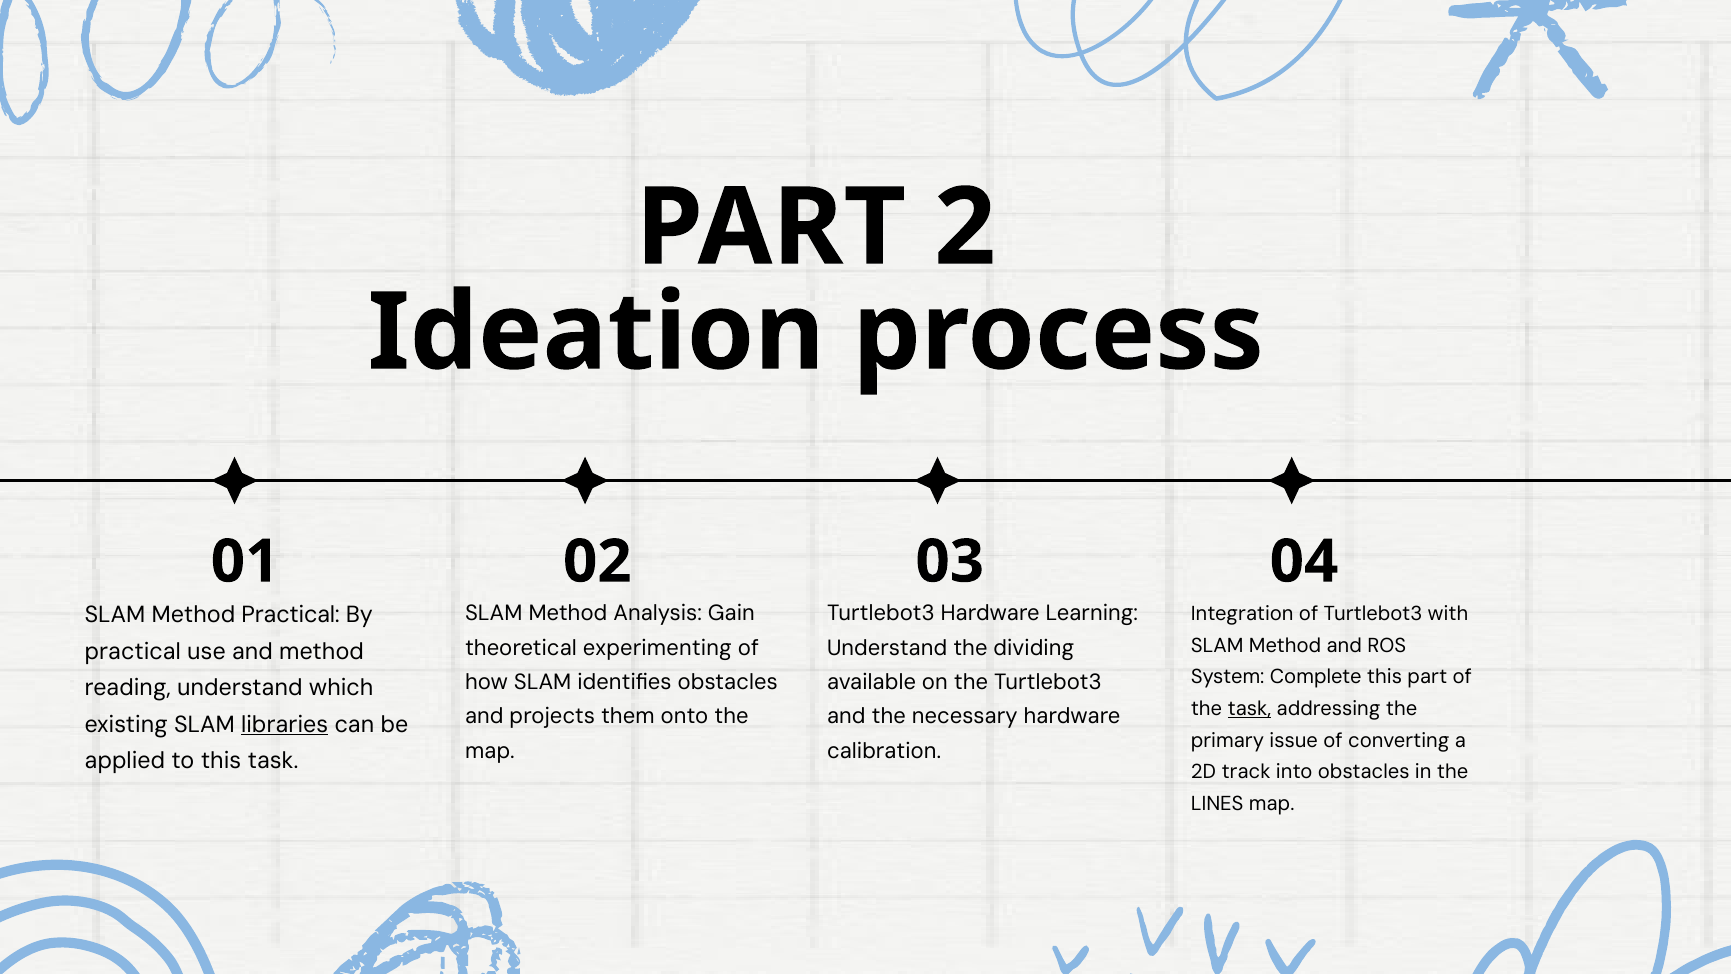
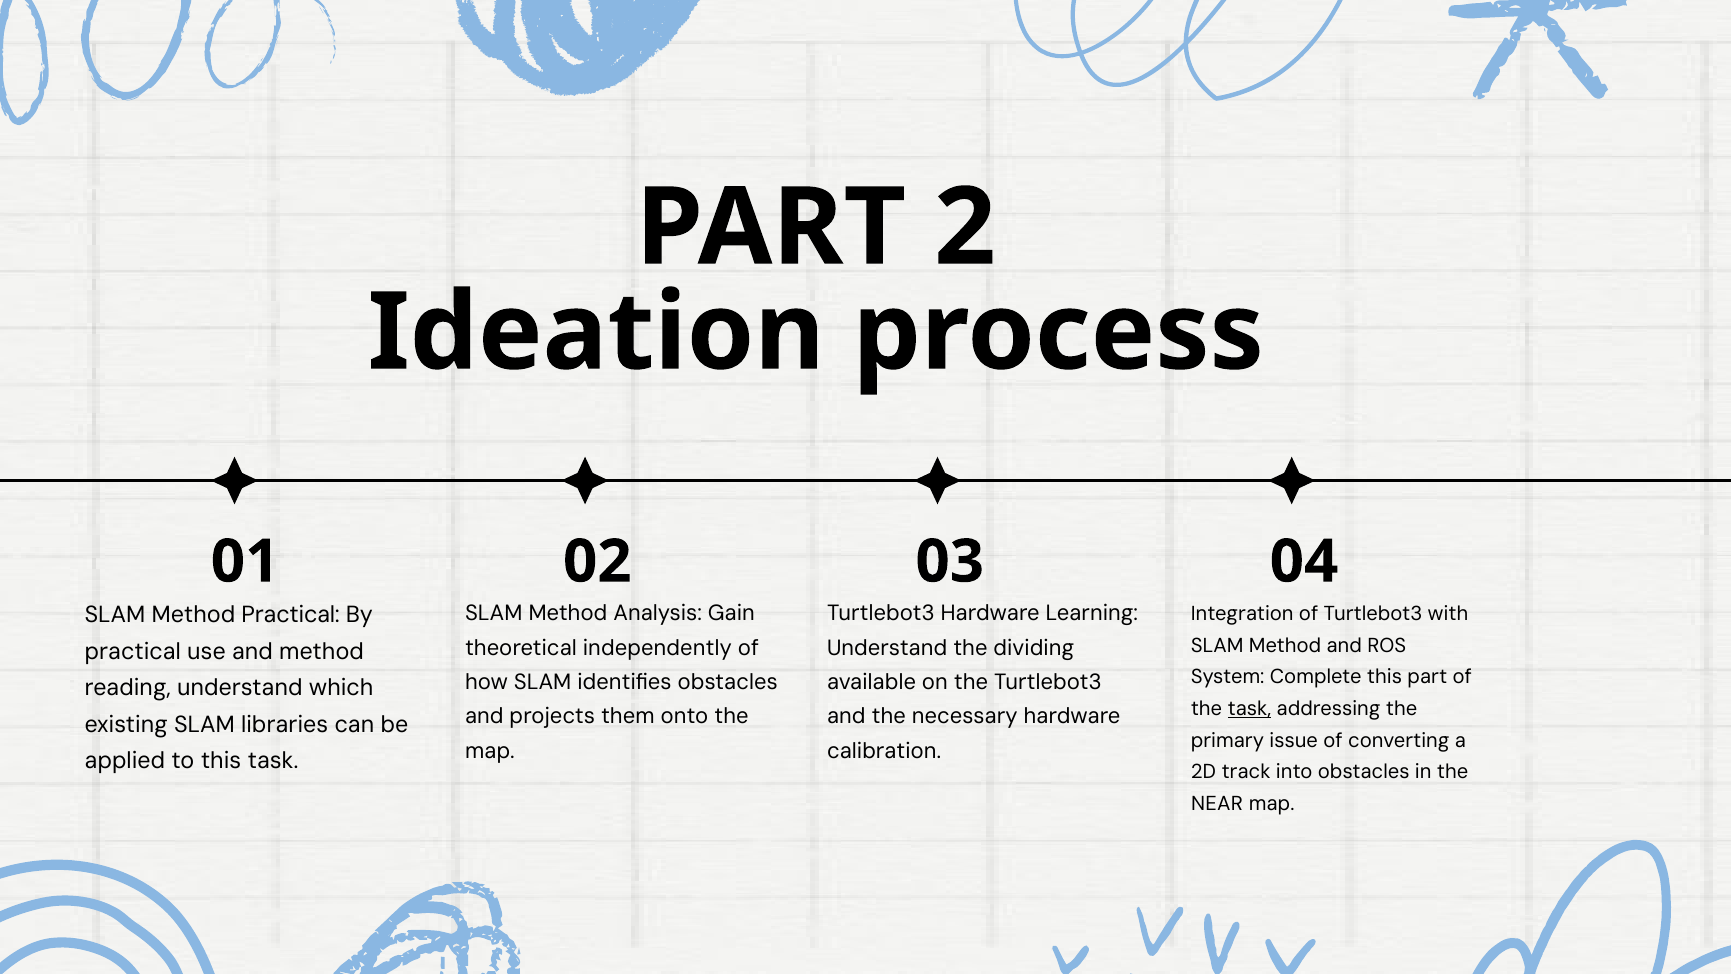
experimenting: experimenting -> independently (657, 648)
libraries underline: present -> none (285, 724)
LINES: LINES -> NEAR (1217, 803)
